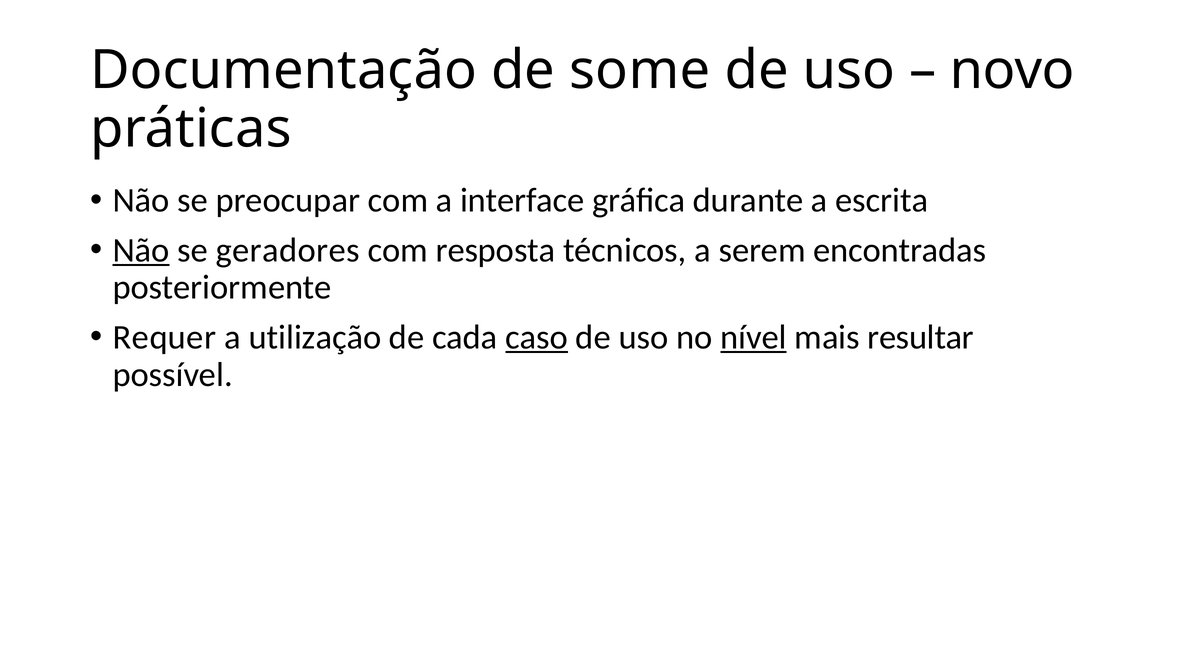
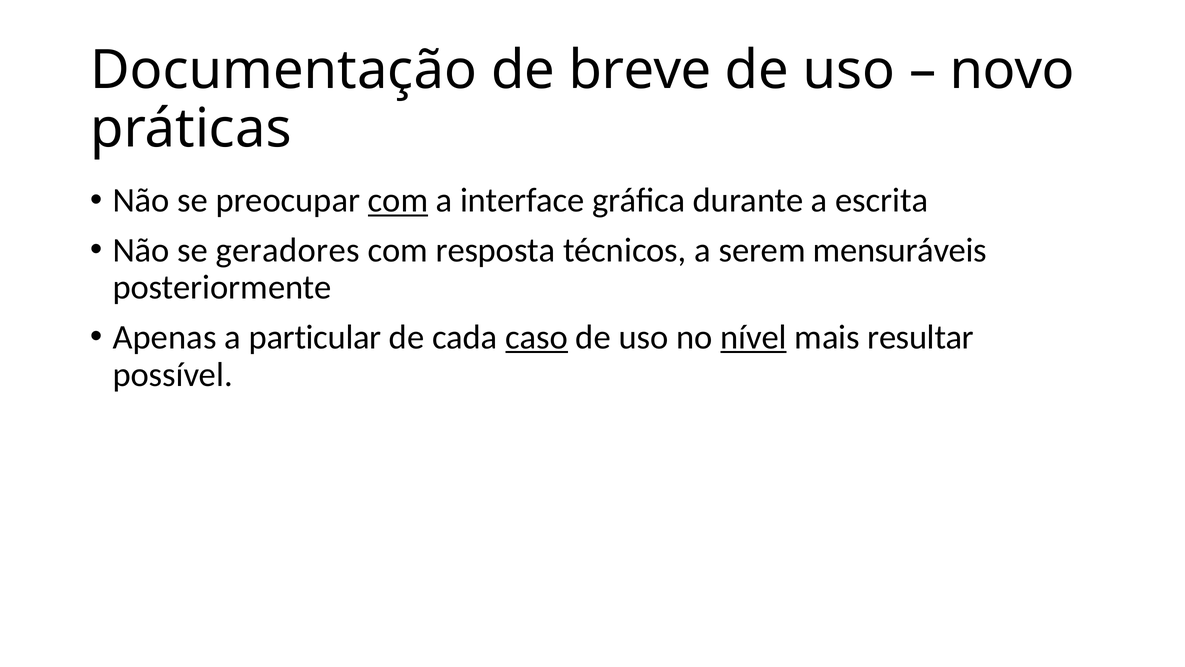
some: some -> breve (640, 70)
com underline: none -> present (398, 200)
Não underline: present -> none (141, 250)
encontradas: encontradas -> mensuráveis (900, 250)
Requer: Requer -> Apenas (165, 337)
utilização: utilização -> particular (315, 337)
